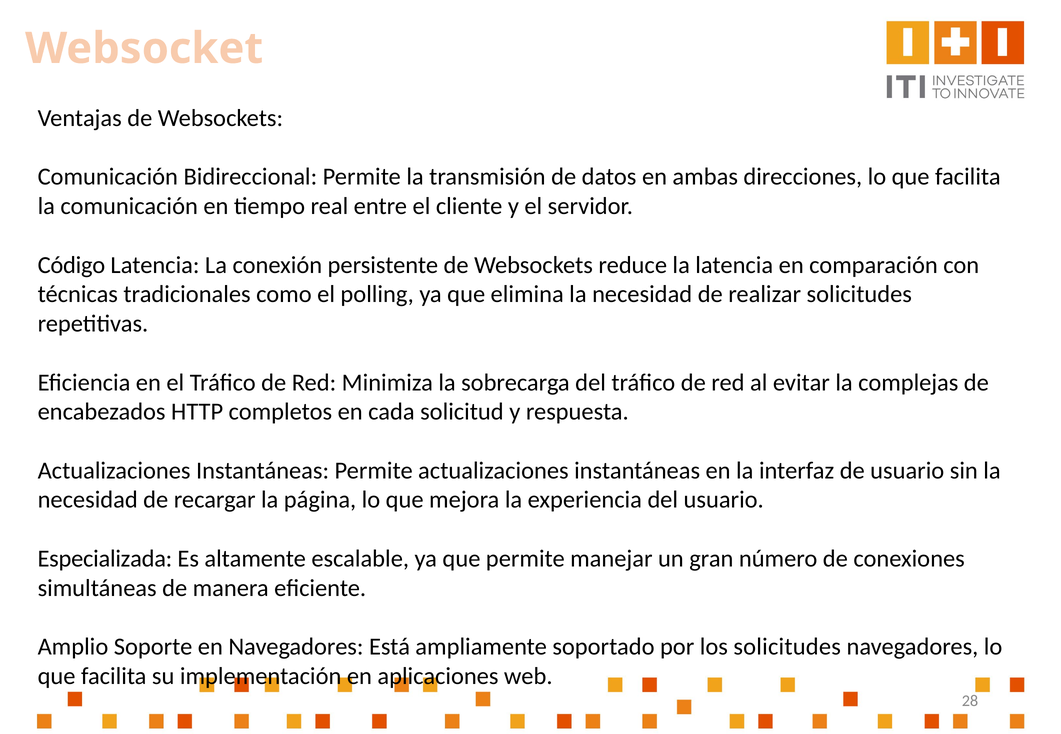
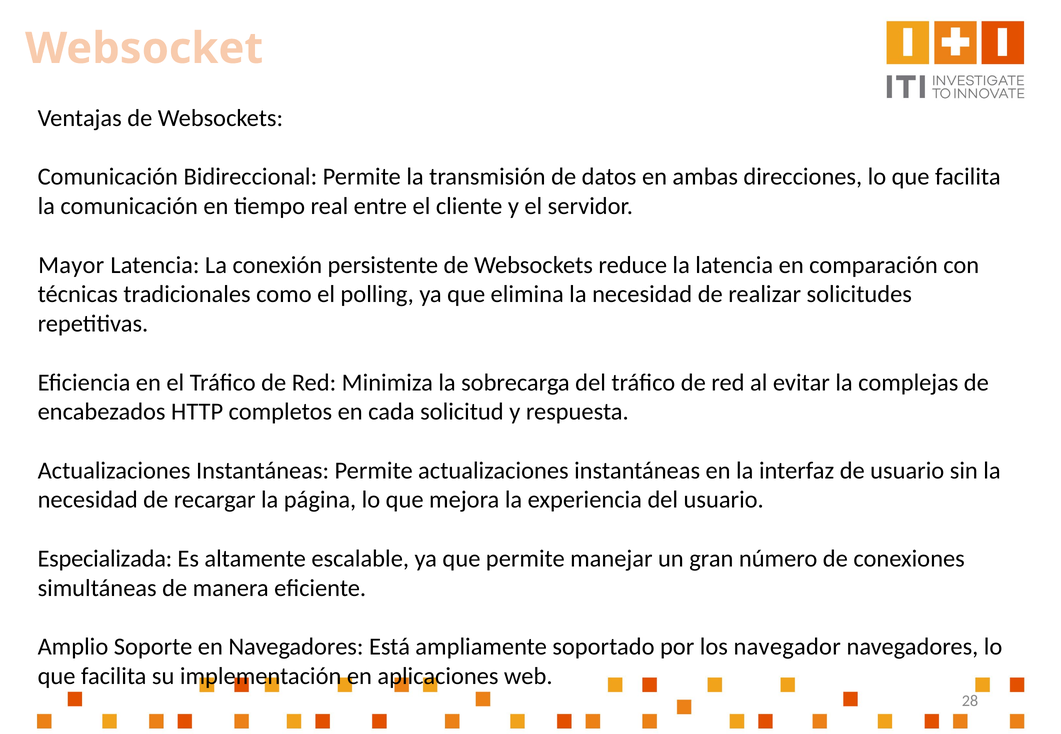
Código: Código -> Mayor (71, 265)
los solicitudes: solicitudes -> navegador (787, 647)
